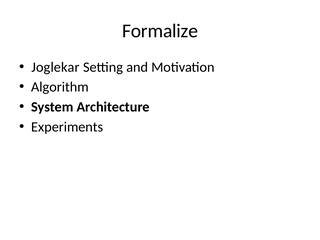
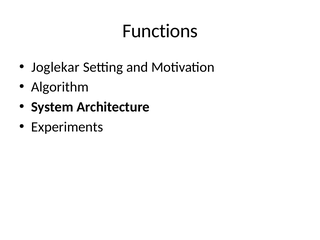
Formalize: Formalize -> Functions (160, 31)
